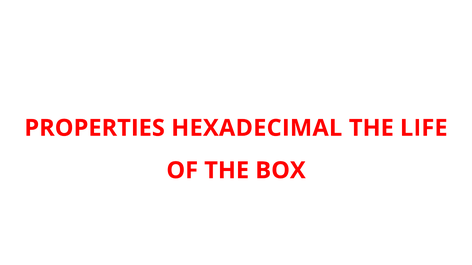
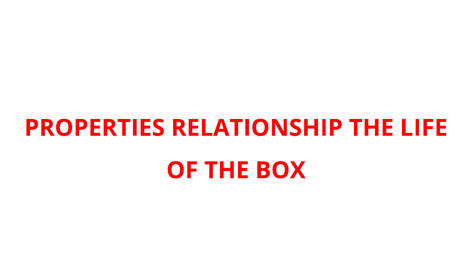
HEXADECIMAL: HEXADECIMAL -> RELATIONSHIP (257, 128)
